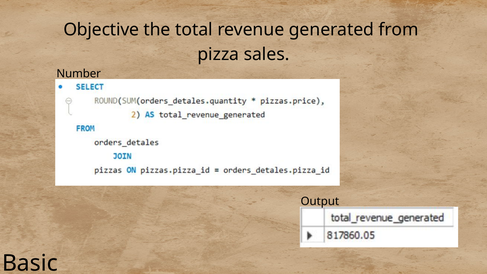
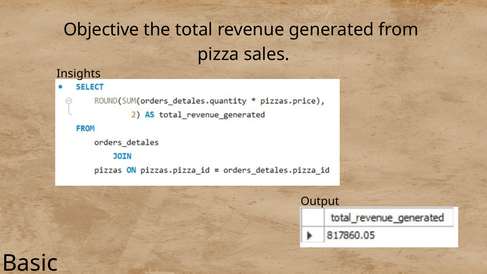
Number: Number -> Insights (79, 74)
